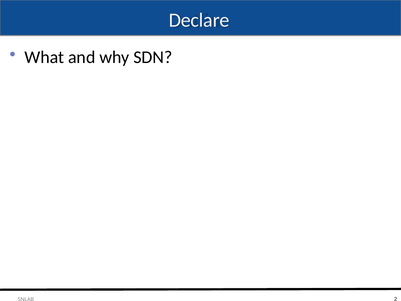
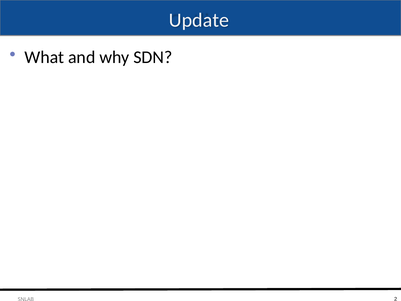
Declare: Declare -> Update (199, 20)
